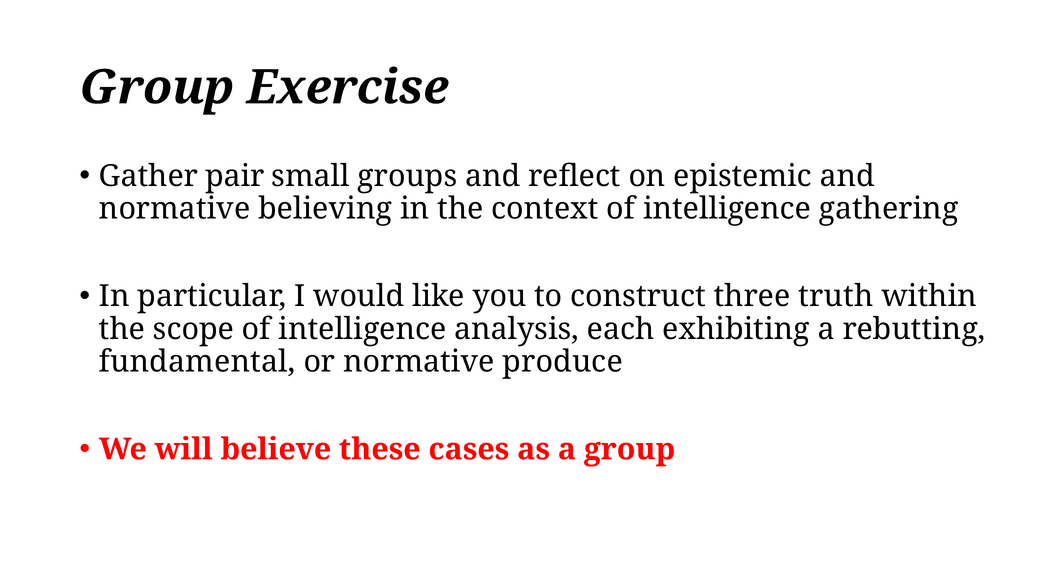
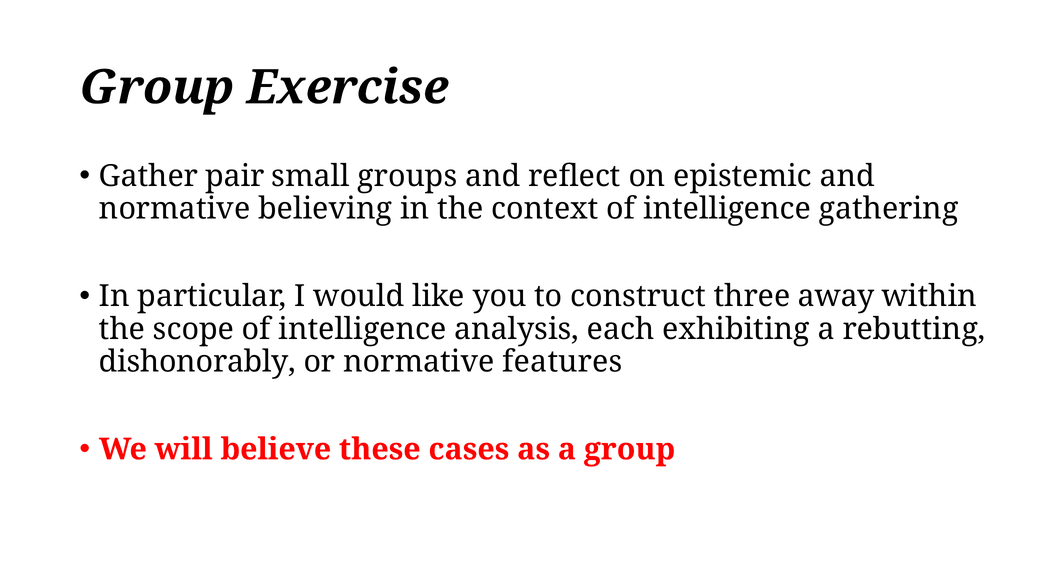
truth: truth -> away (836, 296)
fundamental: fundamental -> dishonorably (197, 362)
produce: produce -> features (563, 362)
